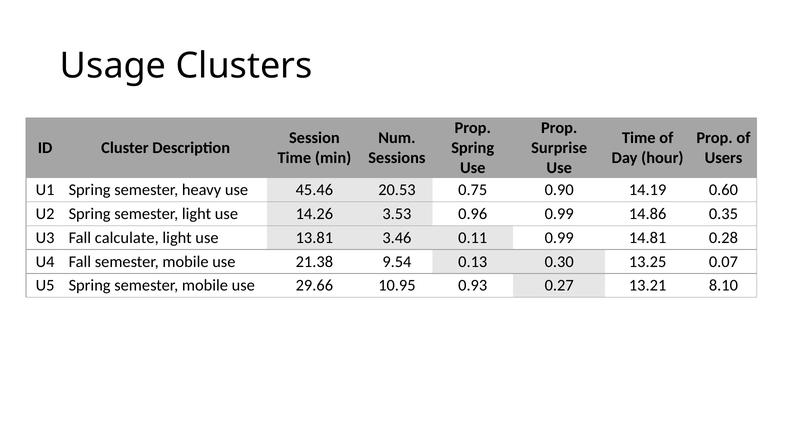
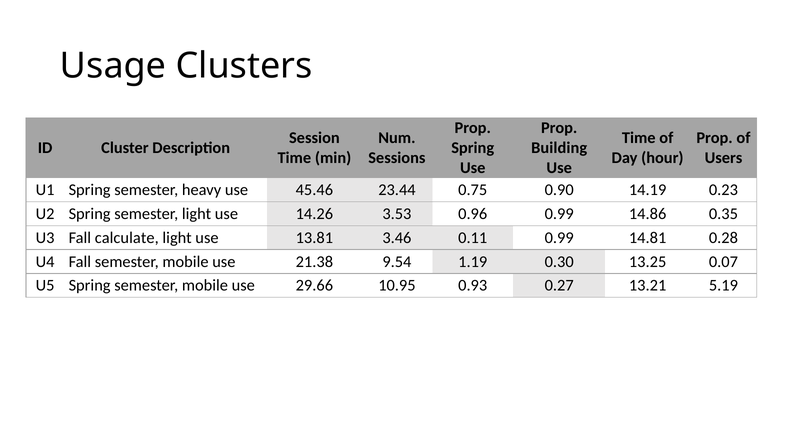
Surprise: Surprise -> Building (559, 148)
20.53: 20.53 -> 23.44 (397, 190)
0.60: 0.60 -> 0.23 (723, 190)
0.13: 0.13 -> 1.19 (473, 262)
8.10: 8.10 -> 5.19 (723, 286)
